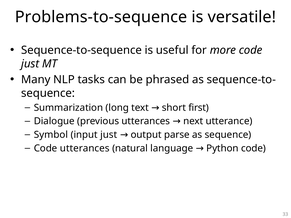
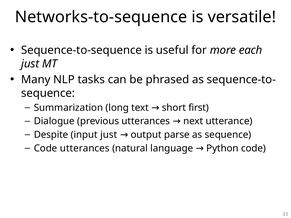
Problems-to-sequence: Problems-to-sequence -> Networks-to-sequence (101, 17)
more code: code -> each (251, 50)
Symbol: Symbol -> Despite (51, 135)
